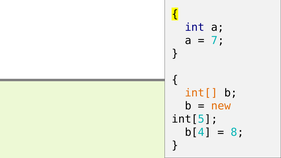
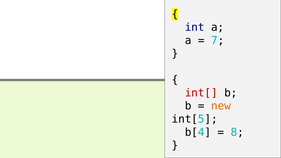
int[ colour: orange -> red (201, 93)
